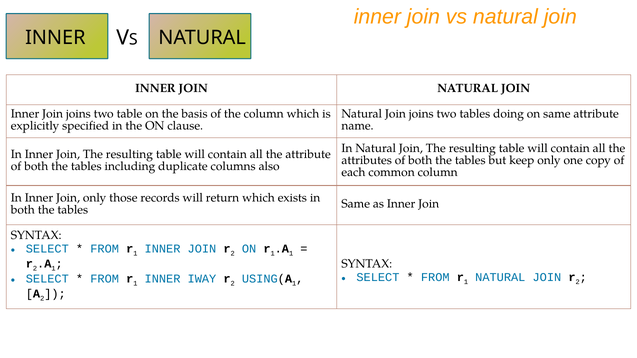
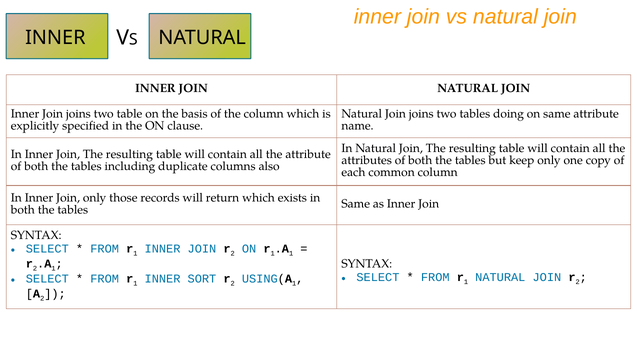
IWAY: IWAY -> SORT (202, 279)
